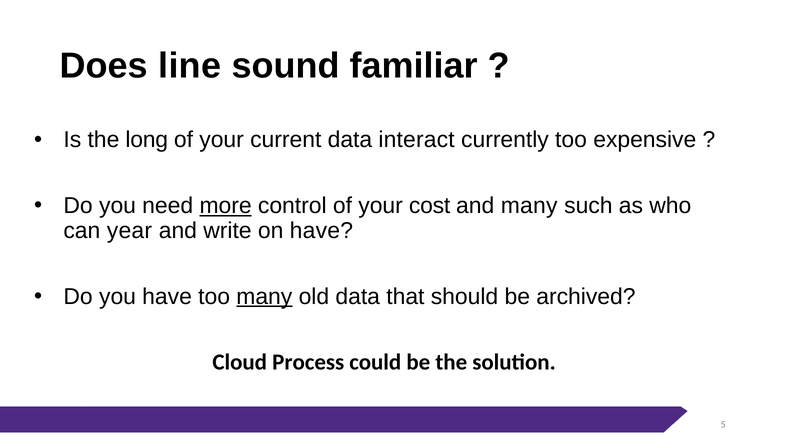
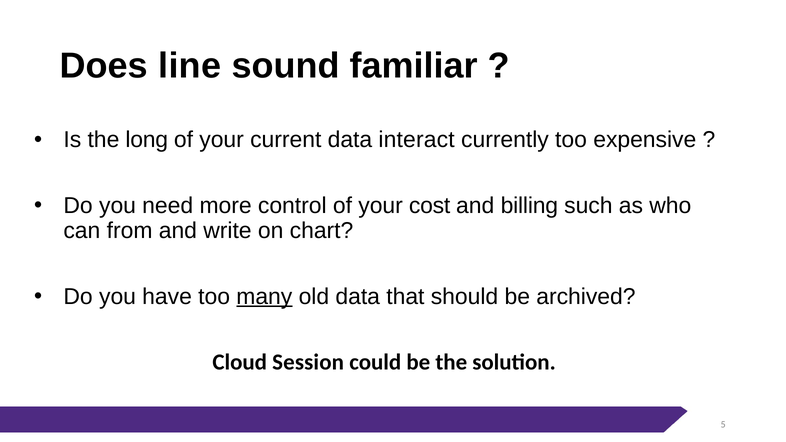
more underline: present -> none (226, 206)
and many: many -> billing (529, 206)
year: year -> from (130, 231)
on have: have -> chart (322, 231)
Process: Process -> Session (308, 362)
